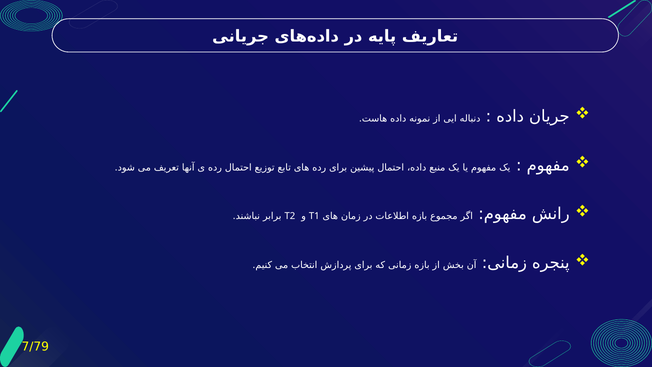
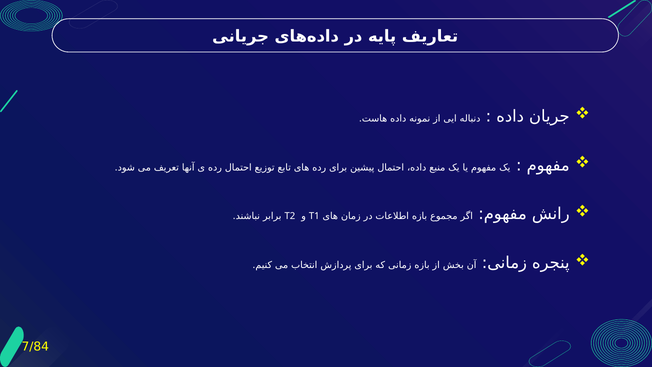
7/79: 7/79 -> 7/84 (35, 347)
